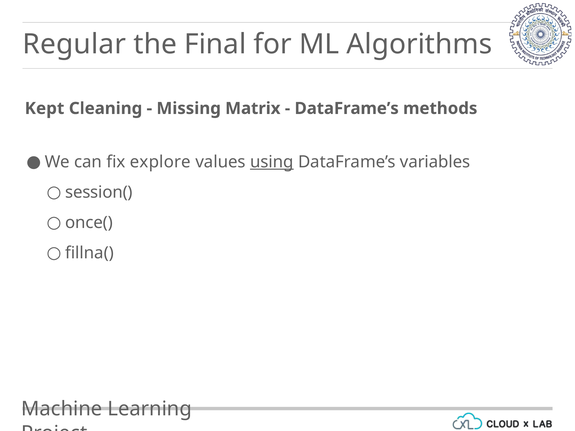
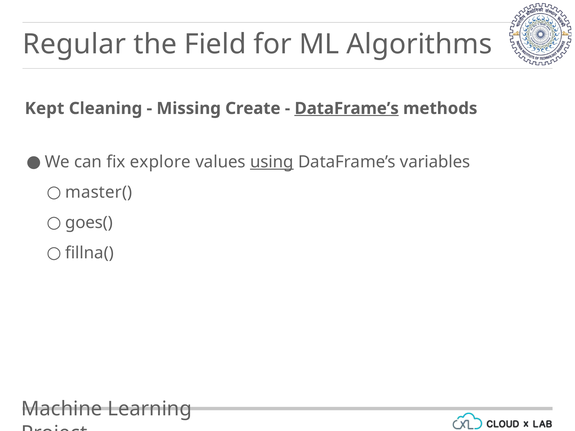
Final: Final -> Field (215, 44)
Matrix: Matrix -> Create (253, 108)
DataFrame’s underline: none -> present (347, 108)
session(: session( -> master( (99, 192)
once(: once( -> goes( (89, 223)
